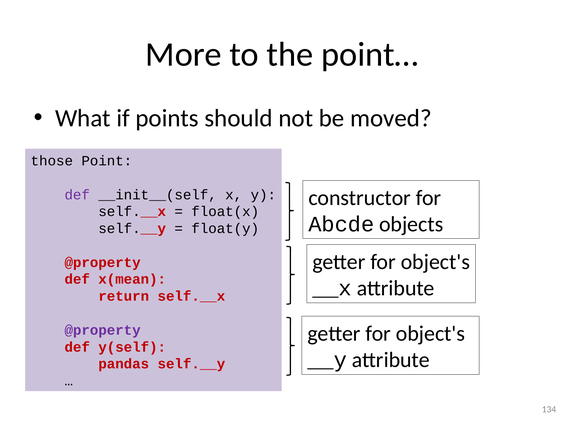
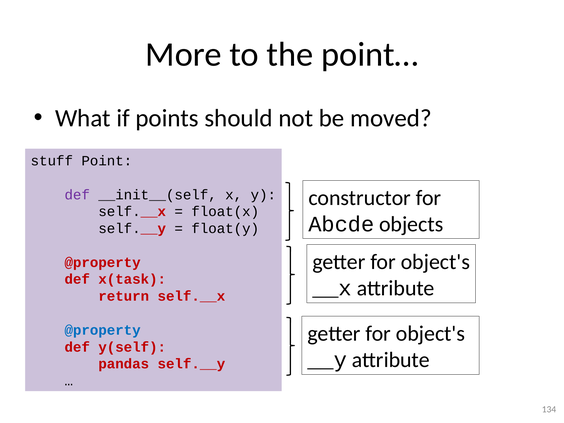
those: those -> stuff (52, 161)
x(mean: x(mean -> x(task (132, 279)
@property colour: purple -> blue (103, 330)
